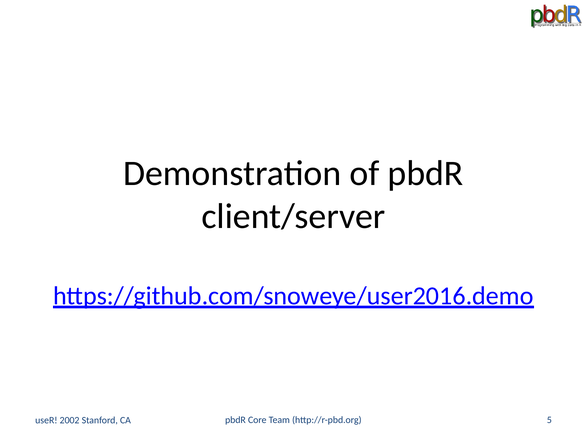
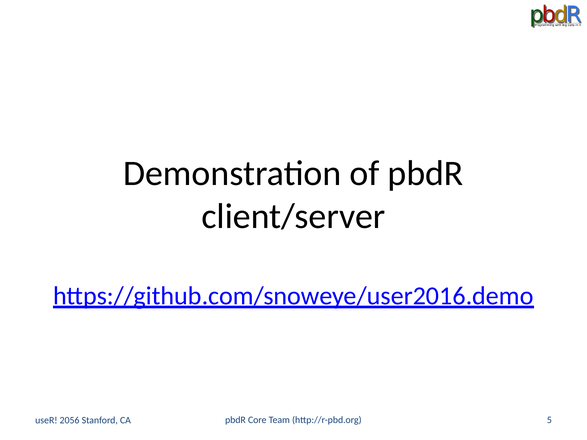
2002: 2002 -> 2056 (70, 420)
